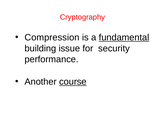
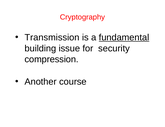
Compression: Compression -> Transmission (52, 38)
performance: performance -> compression (52, 60)
course underline: present -> none (73, 82)
